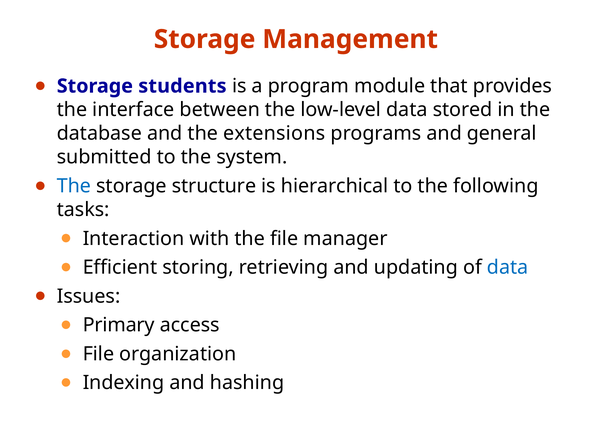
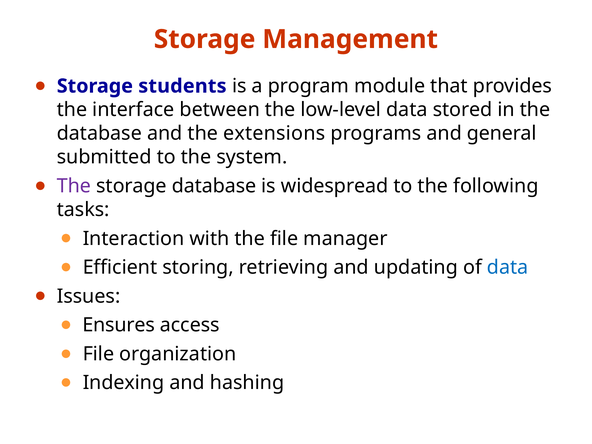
The colour: blue -> purple (74, 186)
storage structure: structure -> database (214, 186)
hierarchical: hierarchical -> widespread (335, 186)
Primary: Primary -> Ensures (119, 325)
